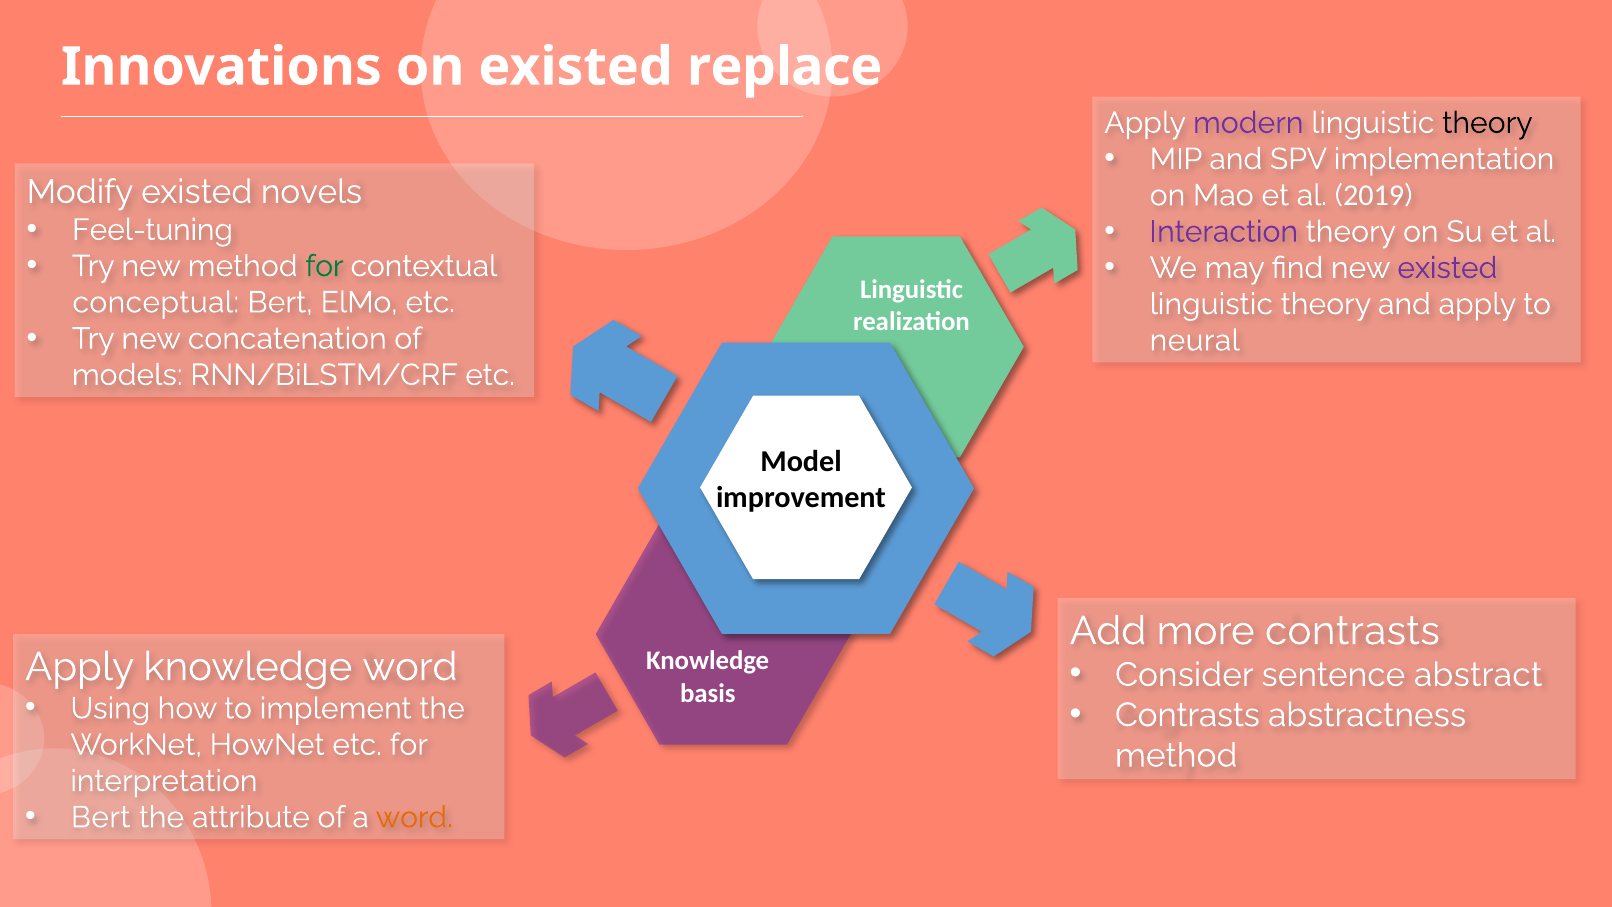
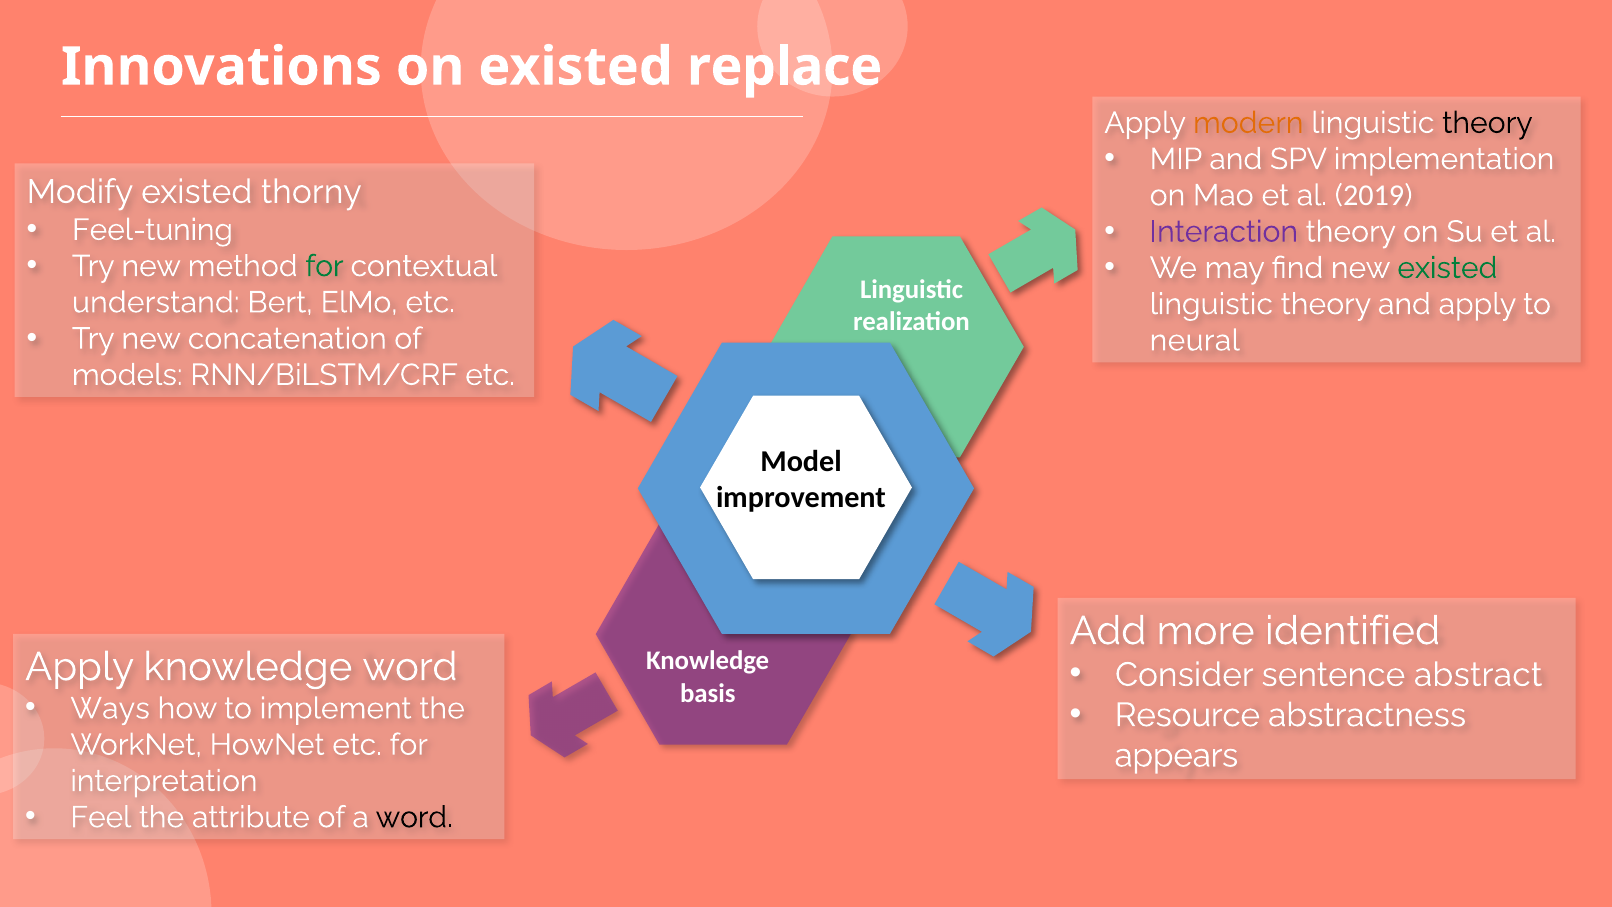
modern colour: purple -> orange (1248, 123)
novels: novels -> thorny (311, 192)
existed colour: purple -> green (1447, 268)
conceptual: conceptual -> understand (156, 302)
more contrasts: contrasts -> identified (1353, 631)
Using: Using -> Ways (110, 708)
Contrasts: Contrasts -> Resource (1187, 715)
method: method -> appears (1176, 755)
Bert: Bert -> Feel (101, 817)
word colour: orange -> black (414, 817)
